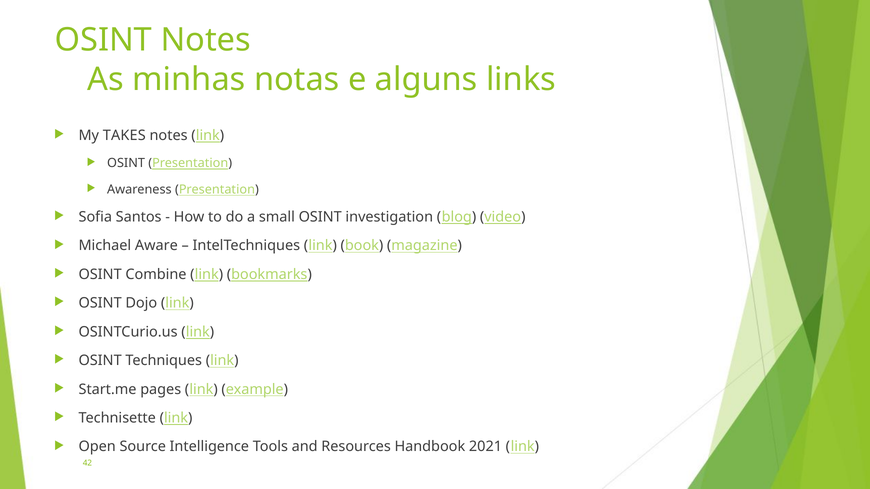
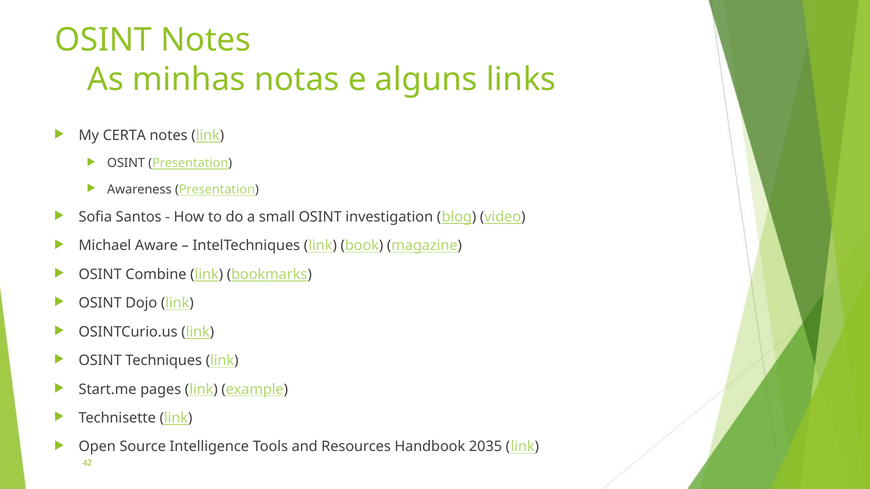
TAKES: TAKES -> CERTA (124, 136)
2021: 2021 -> 2035 (486, 447)
